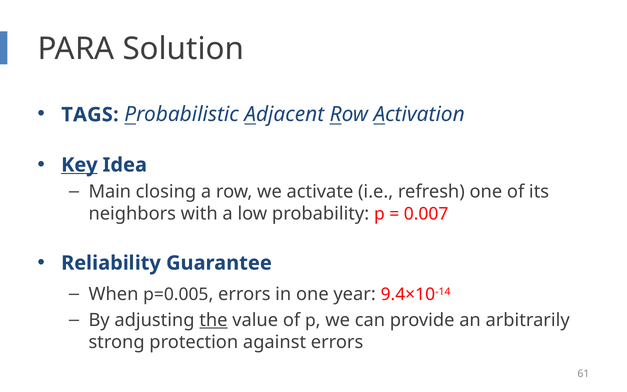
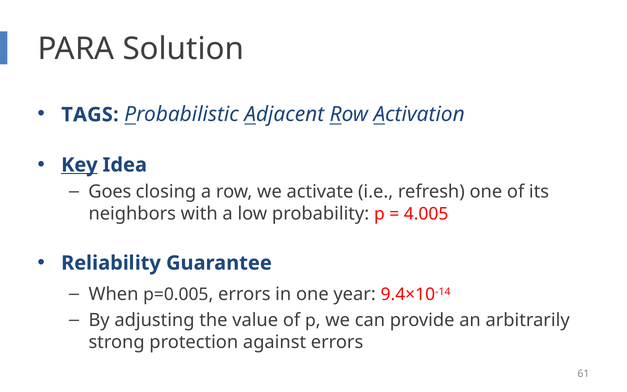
Main: Main -> Goes (110, 192)
0.007: 0.007 -> 4.005 (426, 214)
the underline: present -> none (213, 320)
